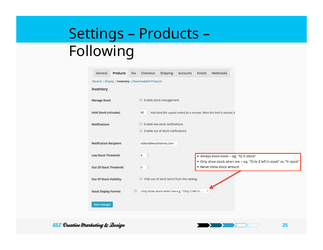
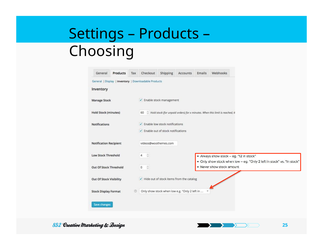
Following: Following -> Choosing (102, 51)
